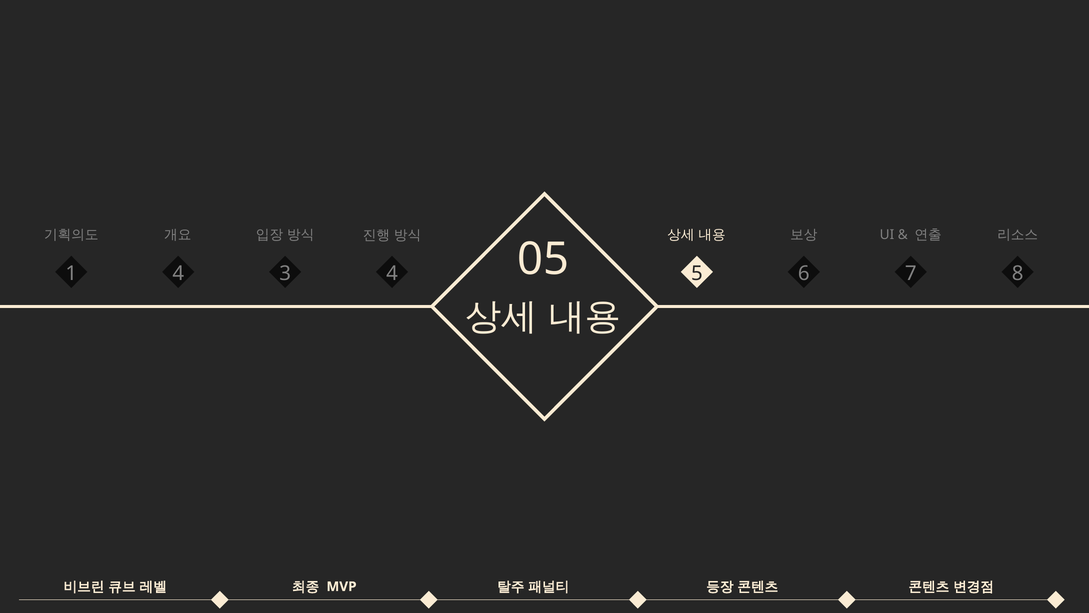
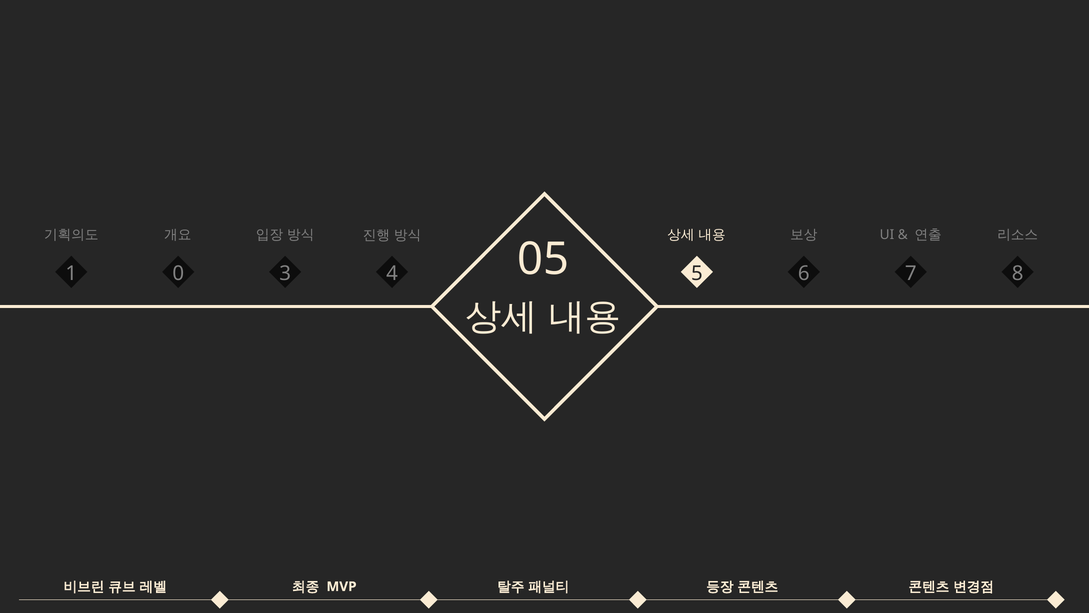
1 4: 4 -> 0 (178, 273)
